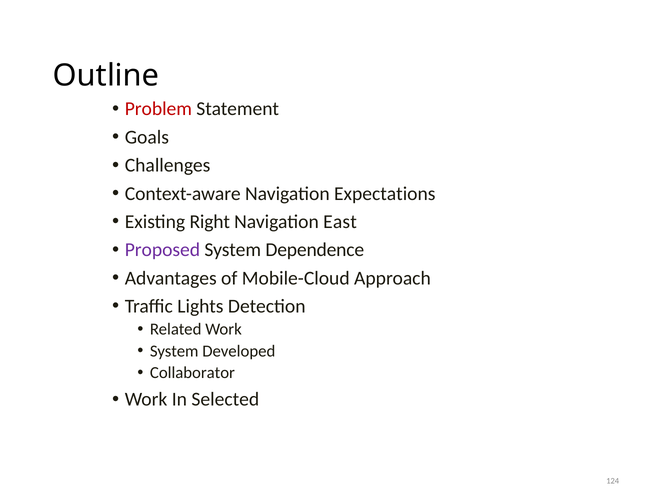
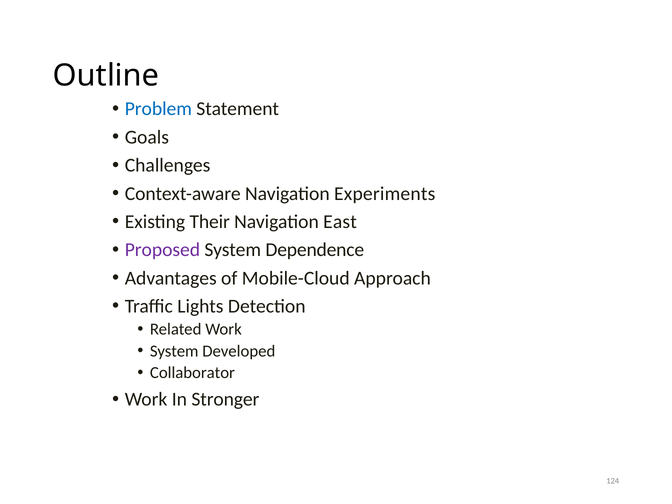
Problem colour: red -> blue (158, 109)
Expectations: Expectations -> Experiments (385, 194)
Right: Right -> Their (210, 222)
Selected: Selected -> Stronger (225, 399)
